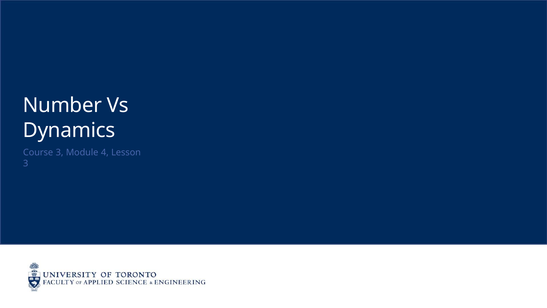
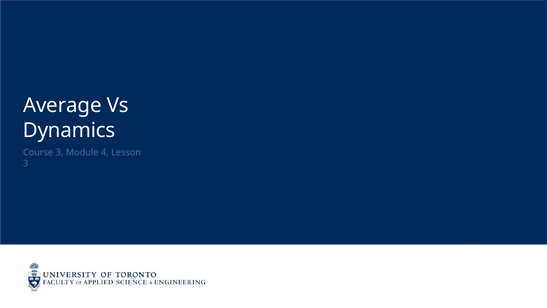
Number: Number -> Average (62, 105)
